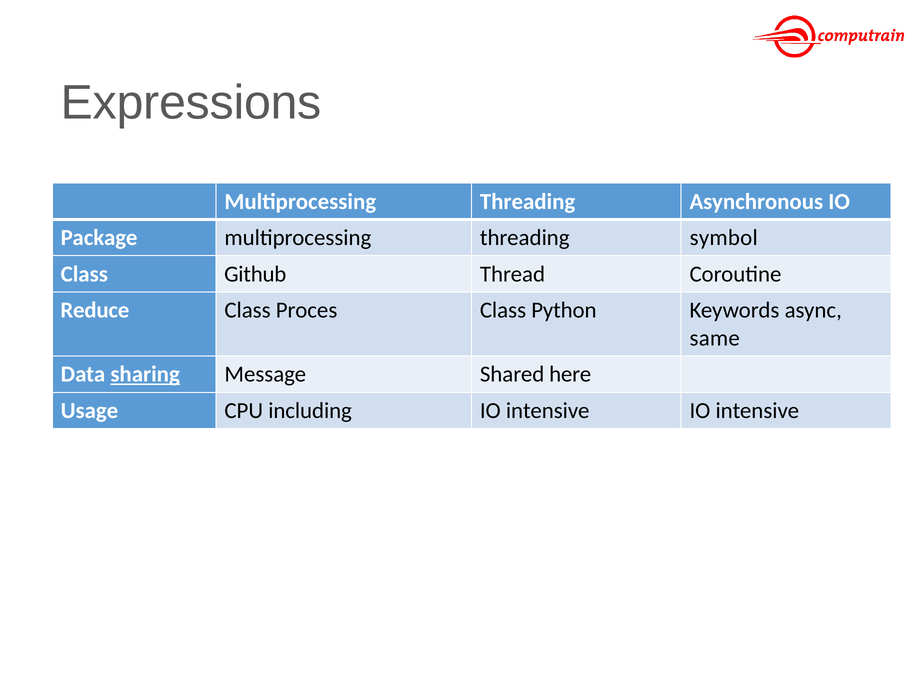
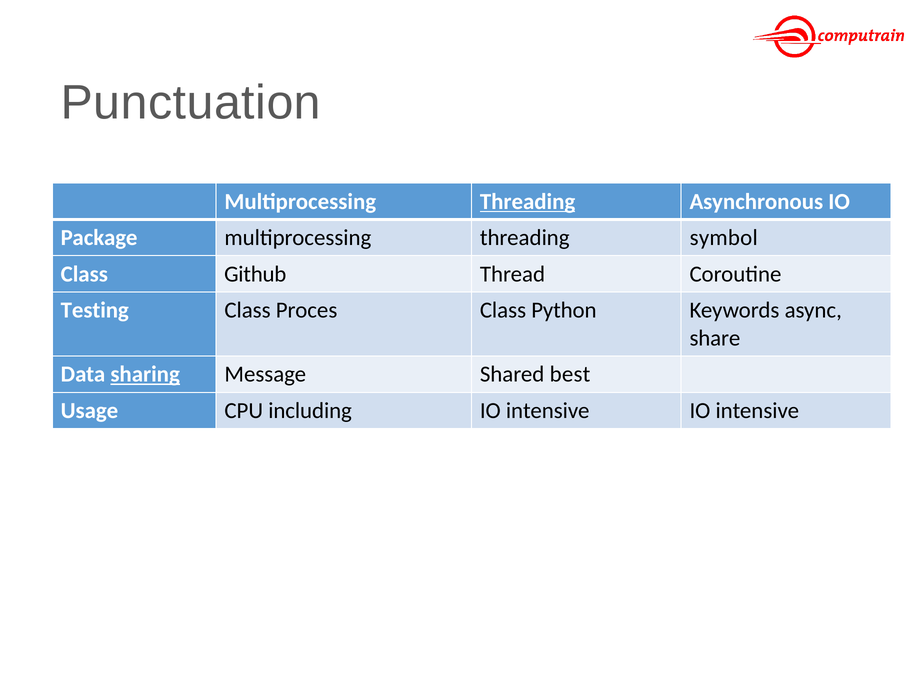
Expressions: Expressions -> Punctuation (191, 103)
Threading underline: none -> present (528, 202)
Reduce: Reduce -> Testing (95, 310)
same: same -> share (715, 338)
here: here -> best (570, 374)
